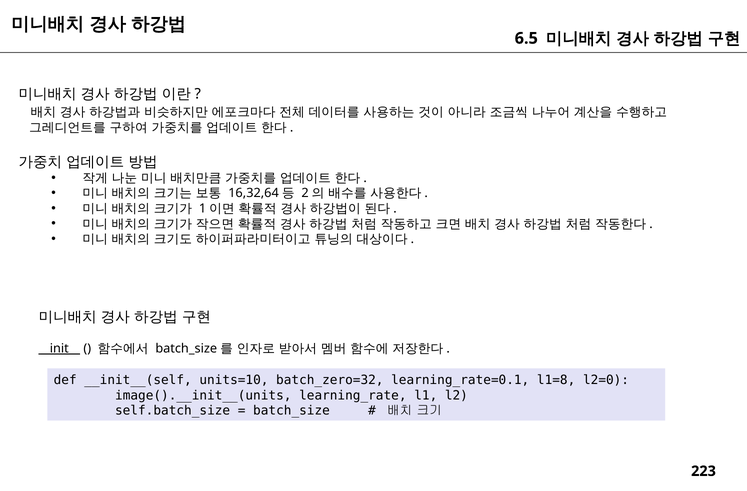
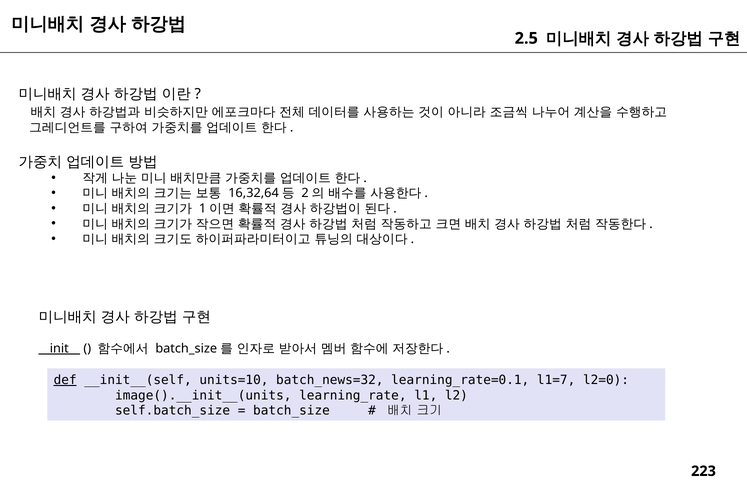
6.5: 6.5 -> 2.5 (526, 38)
def underline: none -> present (65, 380)
batch_zero=32: batch_zero=32 -> batch_news=32 (330, 380)
l1=8: l1=8 -> l1=7 (556, 380)
